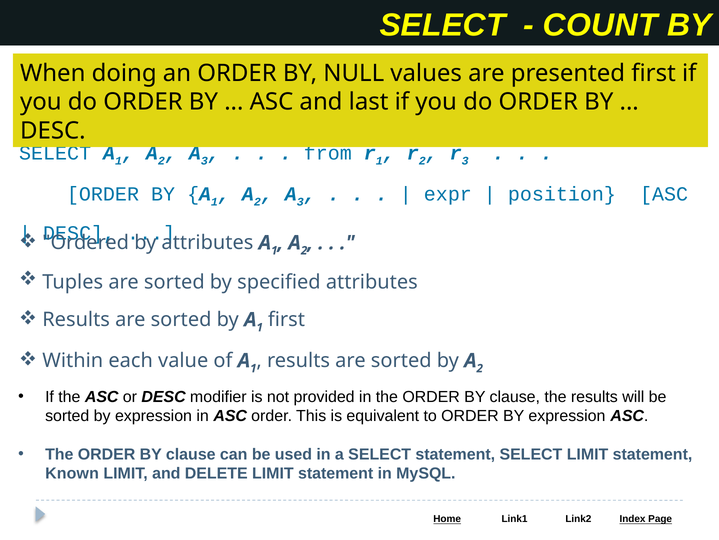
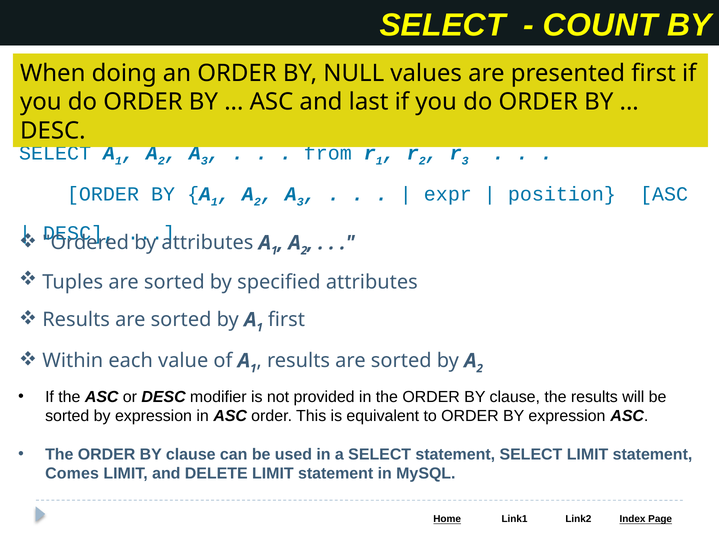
Known: Known -> Comes (72, 473)
